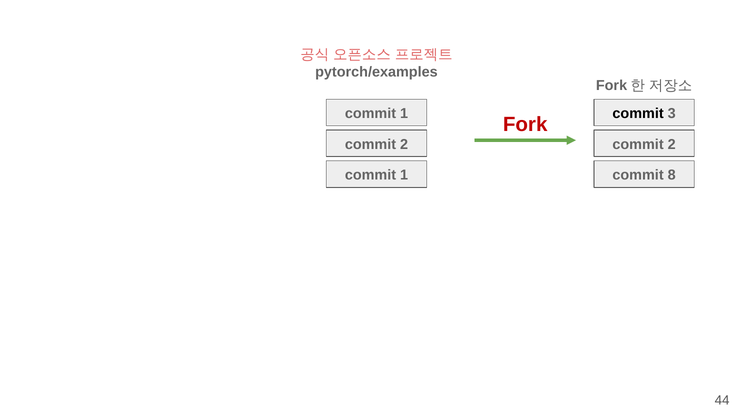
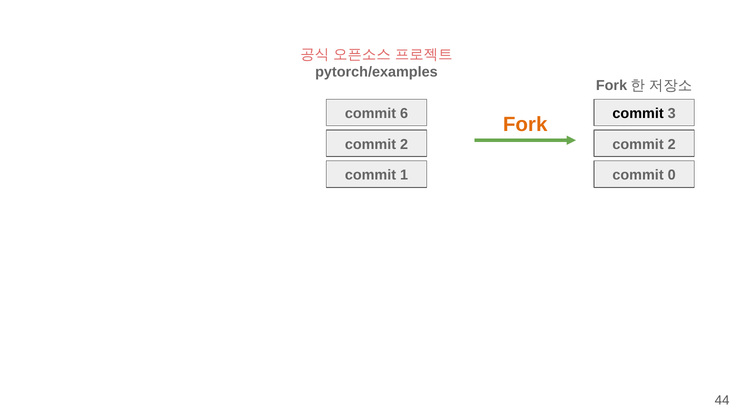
1: 1 -> 6 (404, 114)
Fork colour: red -> orange (525, 125)
8: 8 -> 0 (672, 175)
